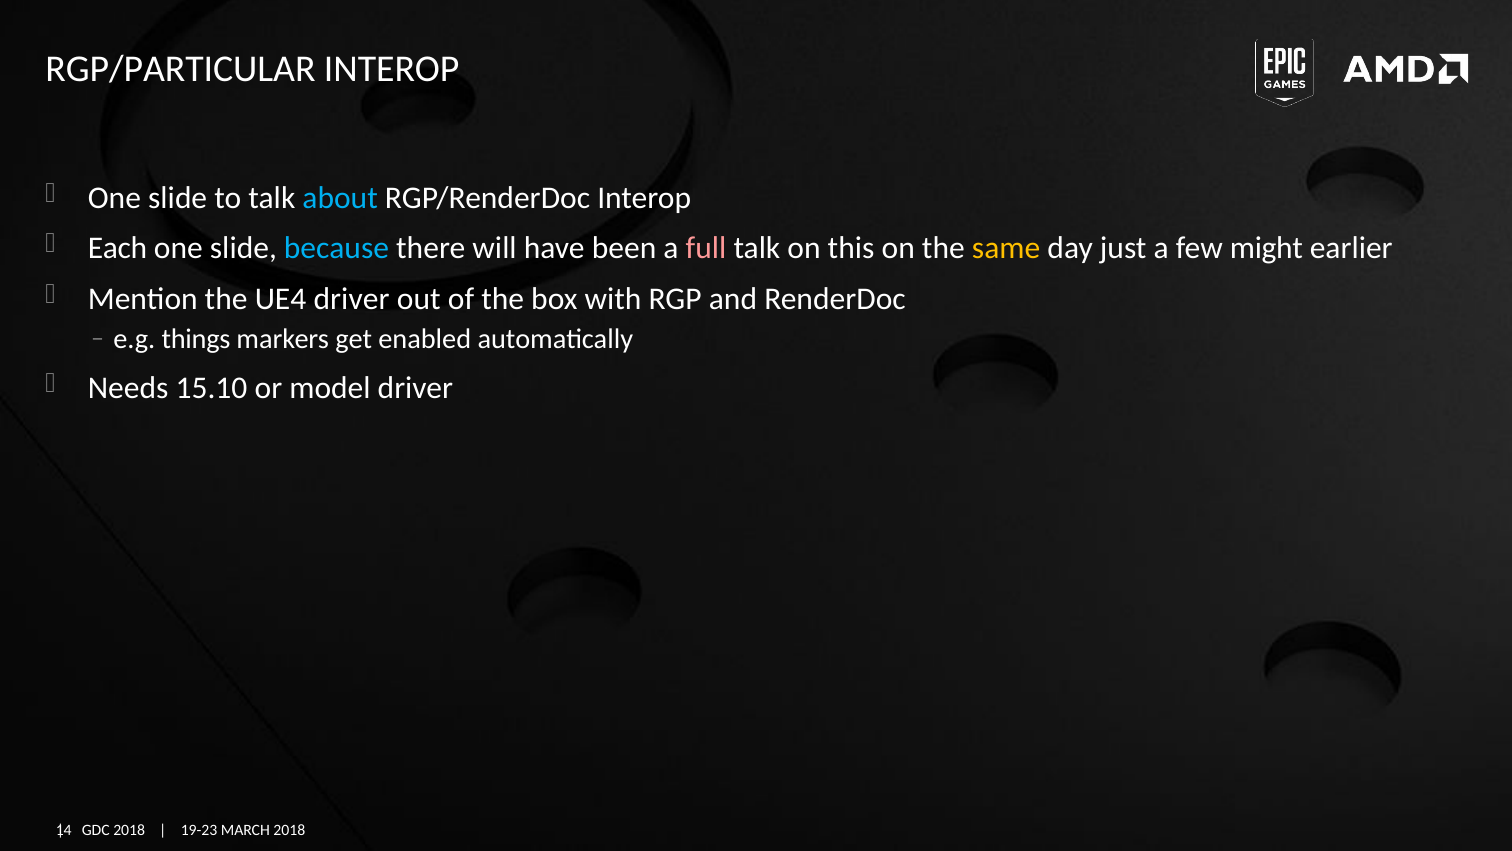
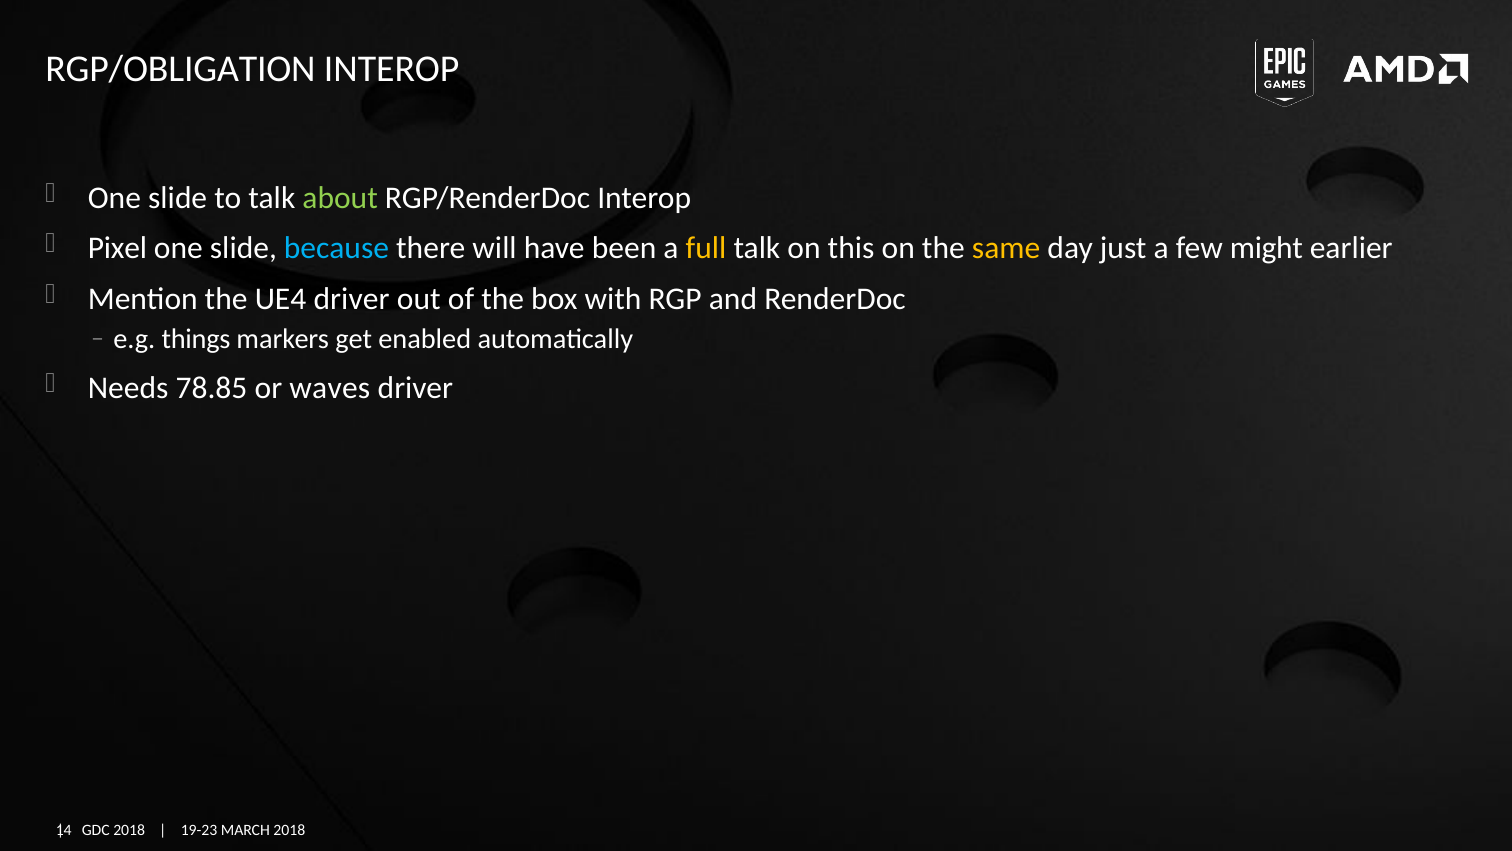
RGP/PARTICULAR: RGP/PARTICULAR -> RGP/OBLIGATION (180, 69)
about colour: light blue -> light green (340, 198)
Each: Each -> Pixel (117, 248)
full colour: pink -> yellow (706, 248)
15.10: 15.10 -> 78.85 (211, 388)
model: model -> waves (330, 388)
